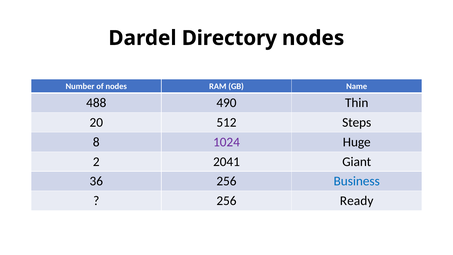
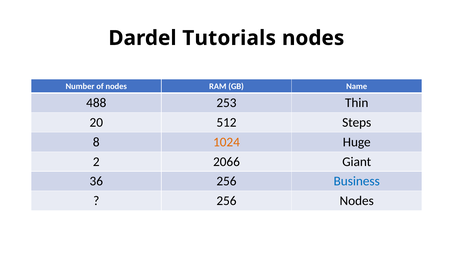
Directory: Directory -> Tutorials (229, 38)
490: 490 -> 253 (226, 103)
1024 colour: purple -> orange (226, 142)
2041: 2041 -> 2066 (226, 162)
256 Ready: Ready -> Nodes (357, 201)
